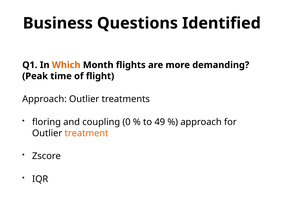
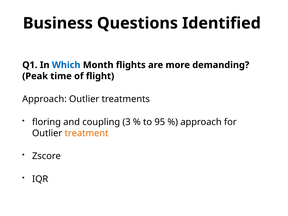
Which colour: orange -> blue (66, 65)
0: 0 -> 3 (127, 122)
49: 49 -> 95 (160, 122)
